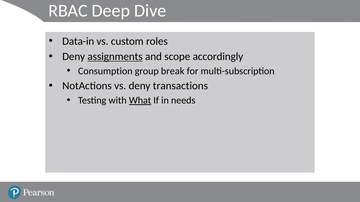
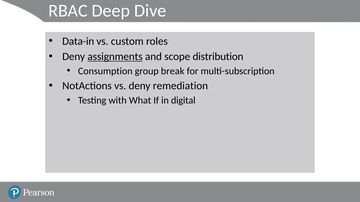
accordingly: accordingly -> distribution (218, 57)
transactions: transactions -> remediation (180, 86)
What underline: present -> none (140, 101)
needs: needs -> digital (183, 101)
